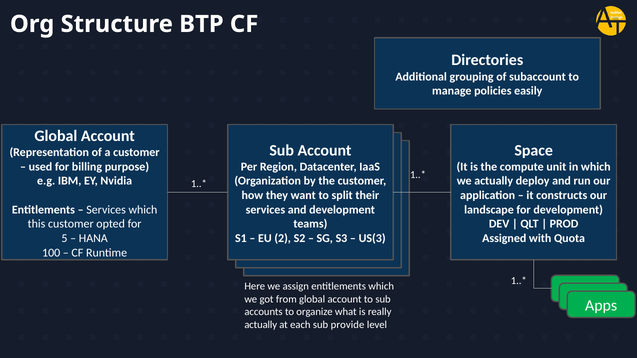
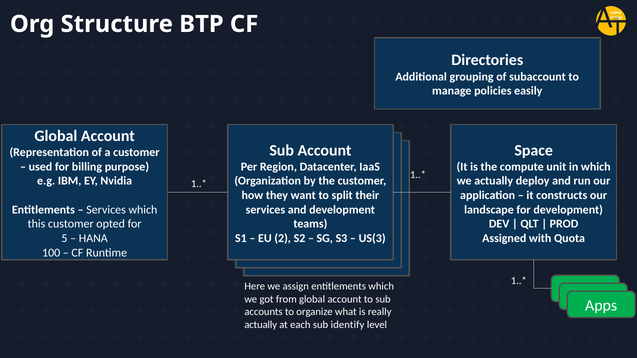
provide: provide -> identify (348, 325)
